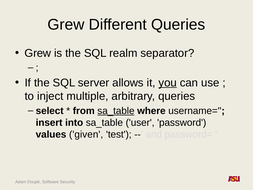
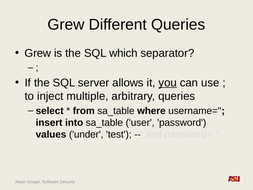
realm: realm -> which (123, 53)
sa_table underline: present -> none (116, 111)
given: given -> under (86, 134)
